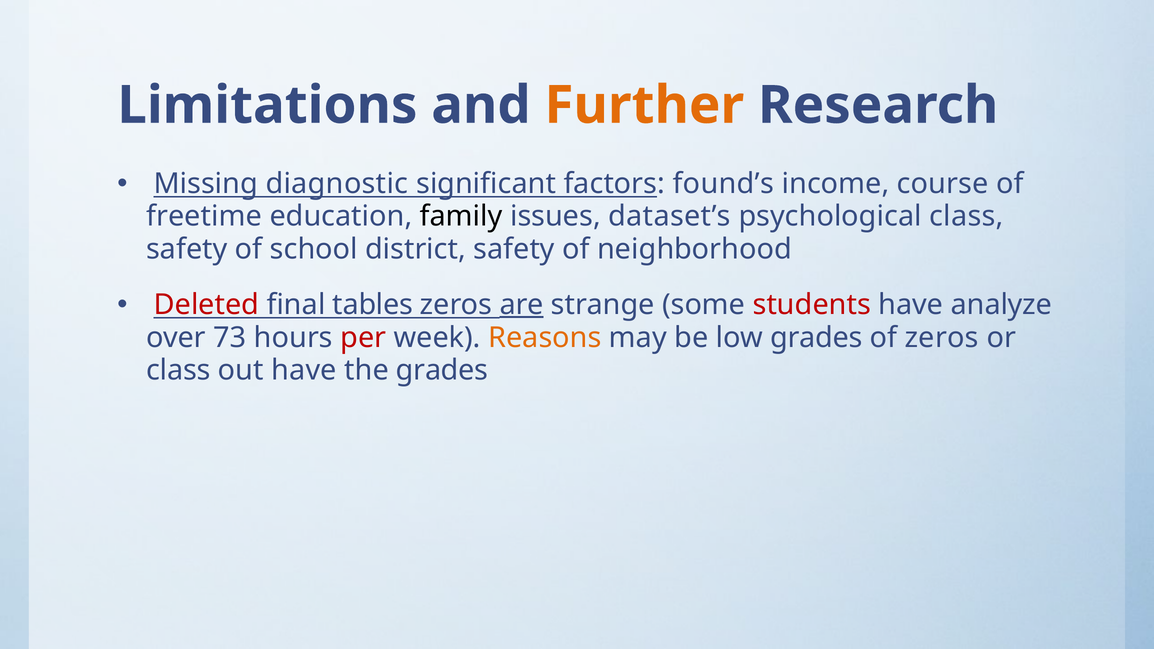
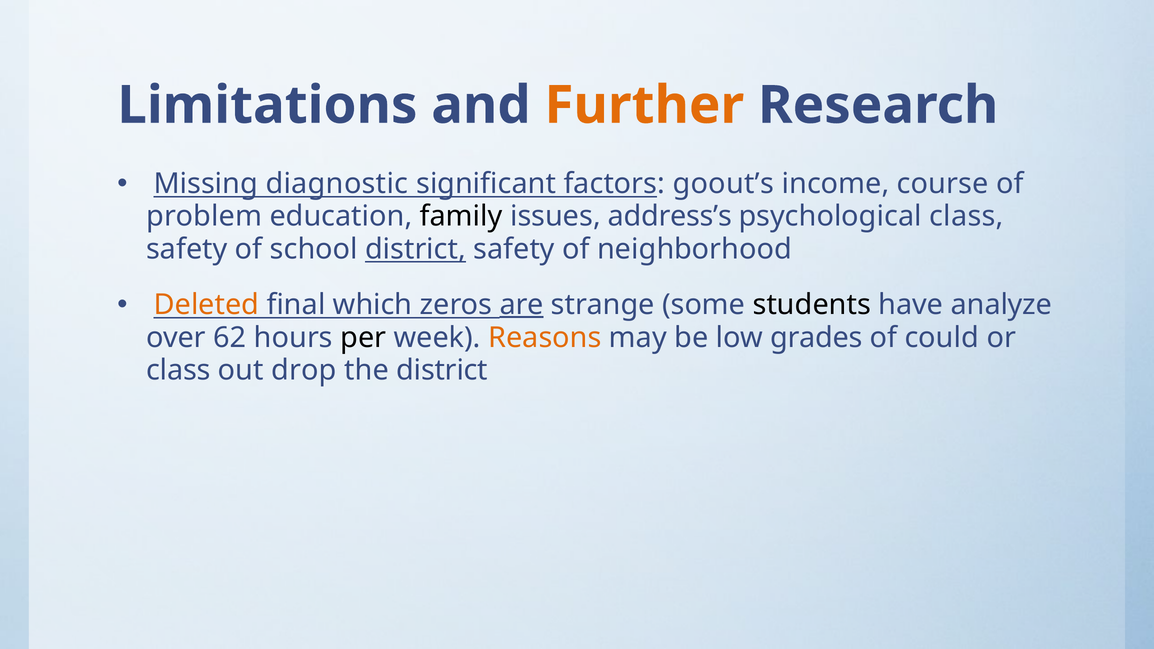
found’s: found’s -> goout’s (723, 184)
freetime: freetime -> problem (204, 217)
dataset’s: dataset’s -> address’s (670, 217)
district underline: none -> present (416, 249)
Deleted colour: red -> orange (206, 305)
tables: tables -> which (373, 305)
students colour: red -> black (812, 305)
73: 73 -> 62 (230, 338)
per colour: red -> black (363, 338)
of zeros: zeros -> could (942, 338)
out have: have -> drop (304, 371)
the grades: grades -> district (442, 371)
